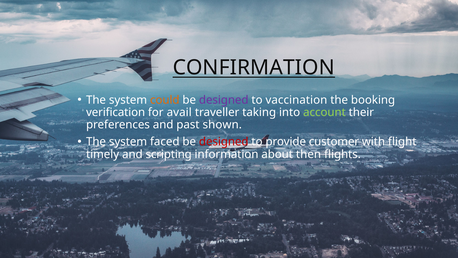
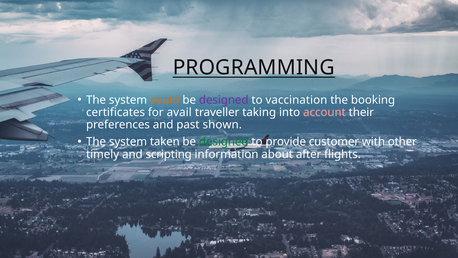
CONFIRMATION: CONFIRMATION -> PROGRAMMING (254, 67)
verification: verification -> certificates (116, 112)
account colour: light green -> pink (324, 112)
faced: faced -> taken (165, 142)
designed colour: red -> green (224, 142)
flight: flight -> other (402, 142)
then: then -> after (309, 154)
